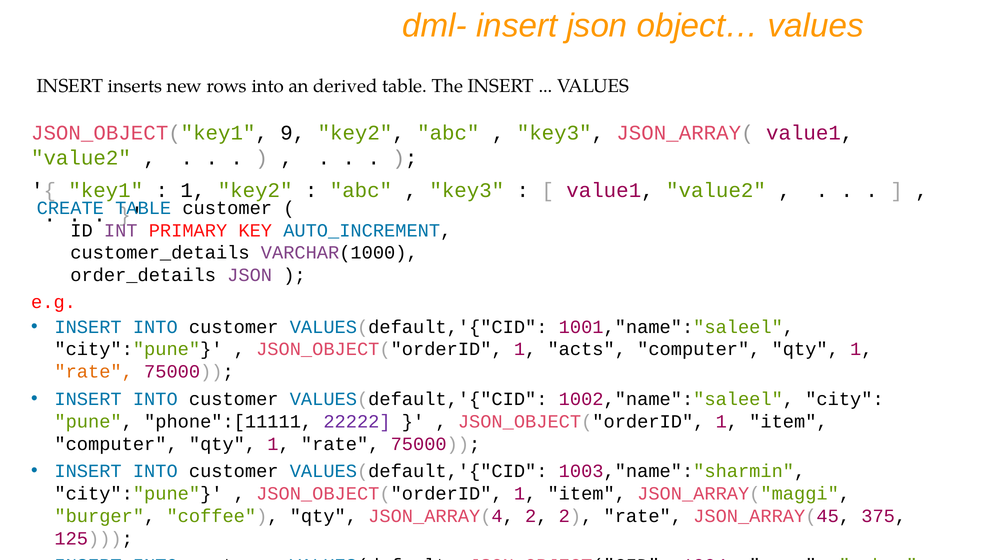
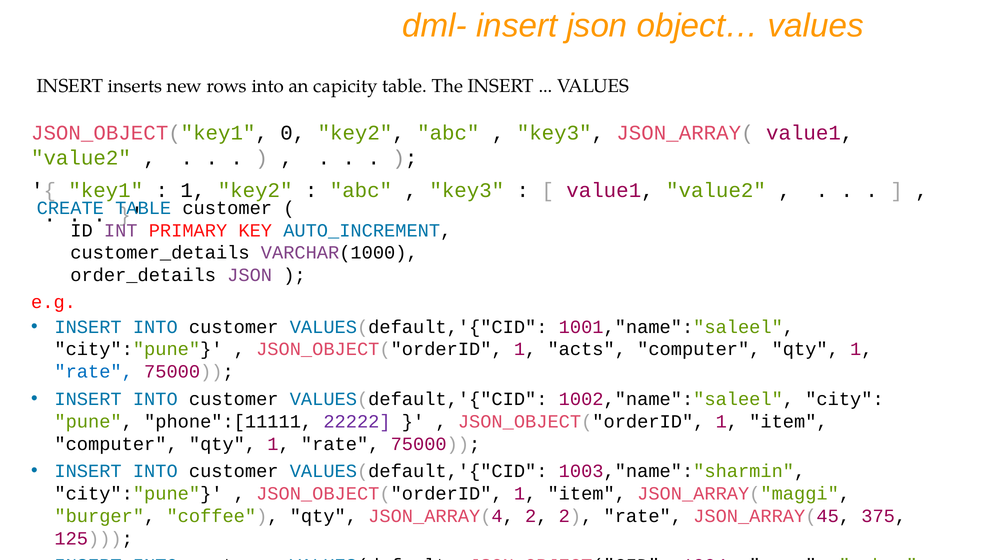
derived: derived -> capicity (346, 86)
9: 9 -> 0 (293, 133)
rate colour: orange -> blue (94, 372)
